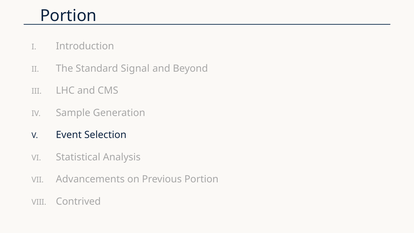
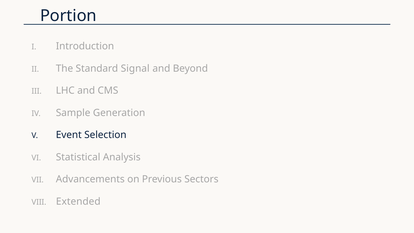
Previous Portion: Portion -> Sectors (201, 179)
Contrived: Contrived -> Extended (78, 201)
